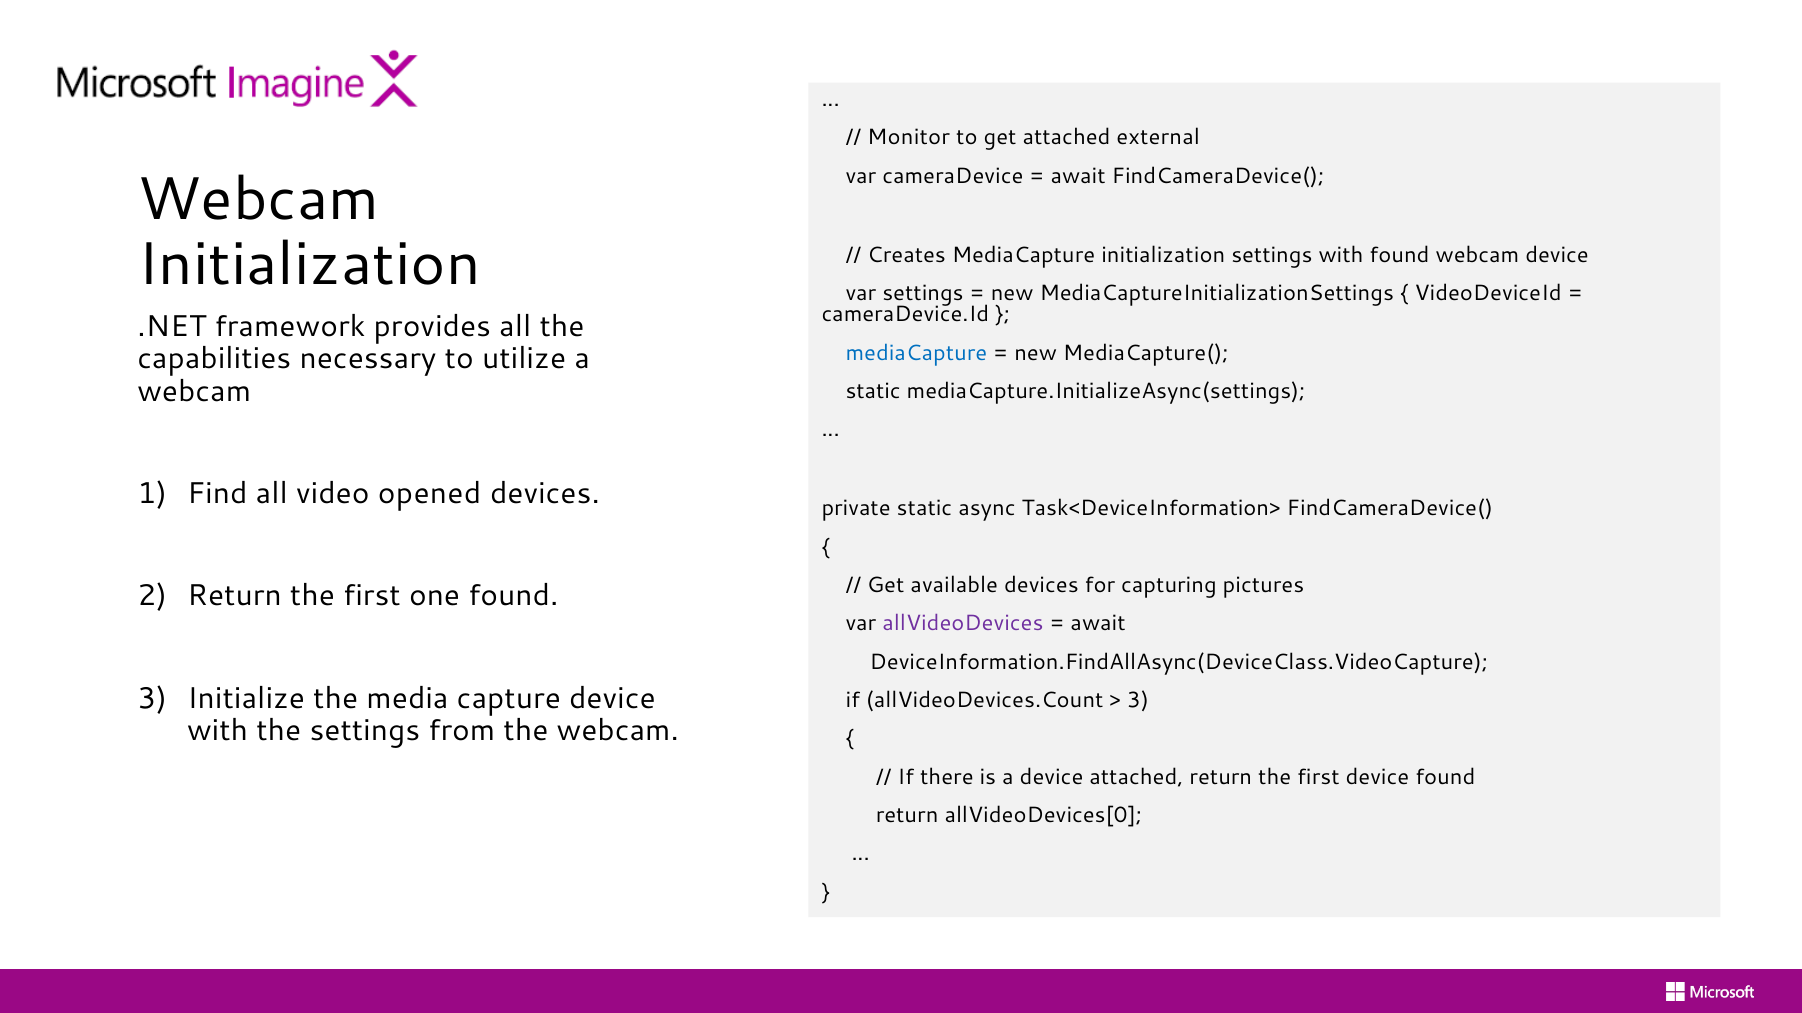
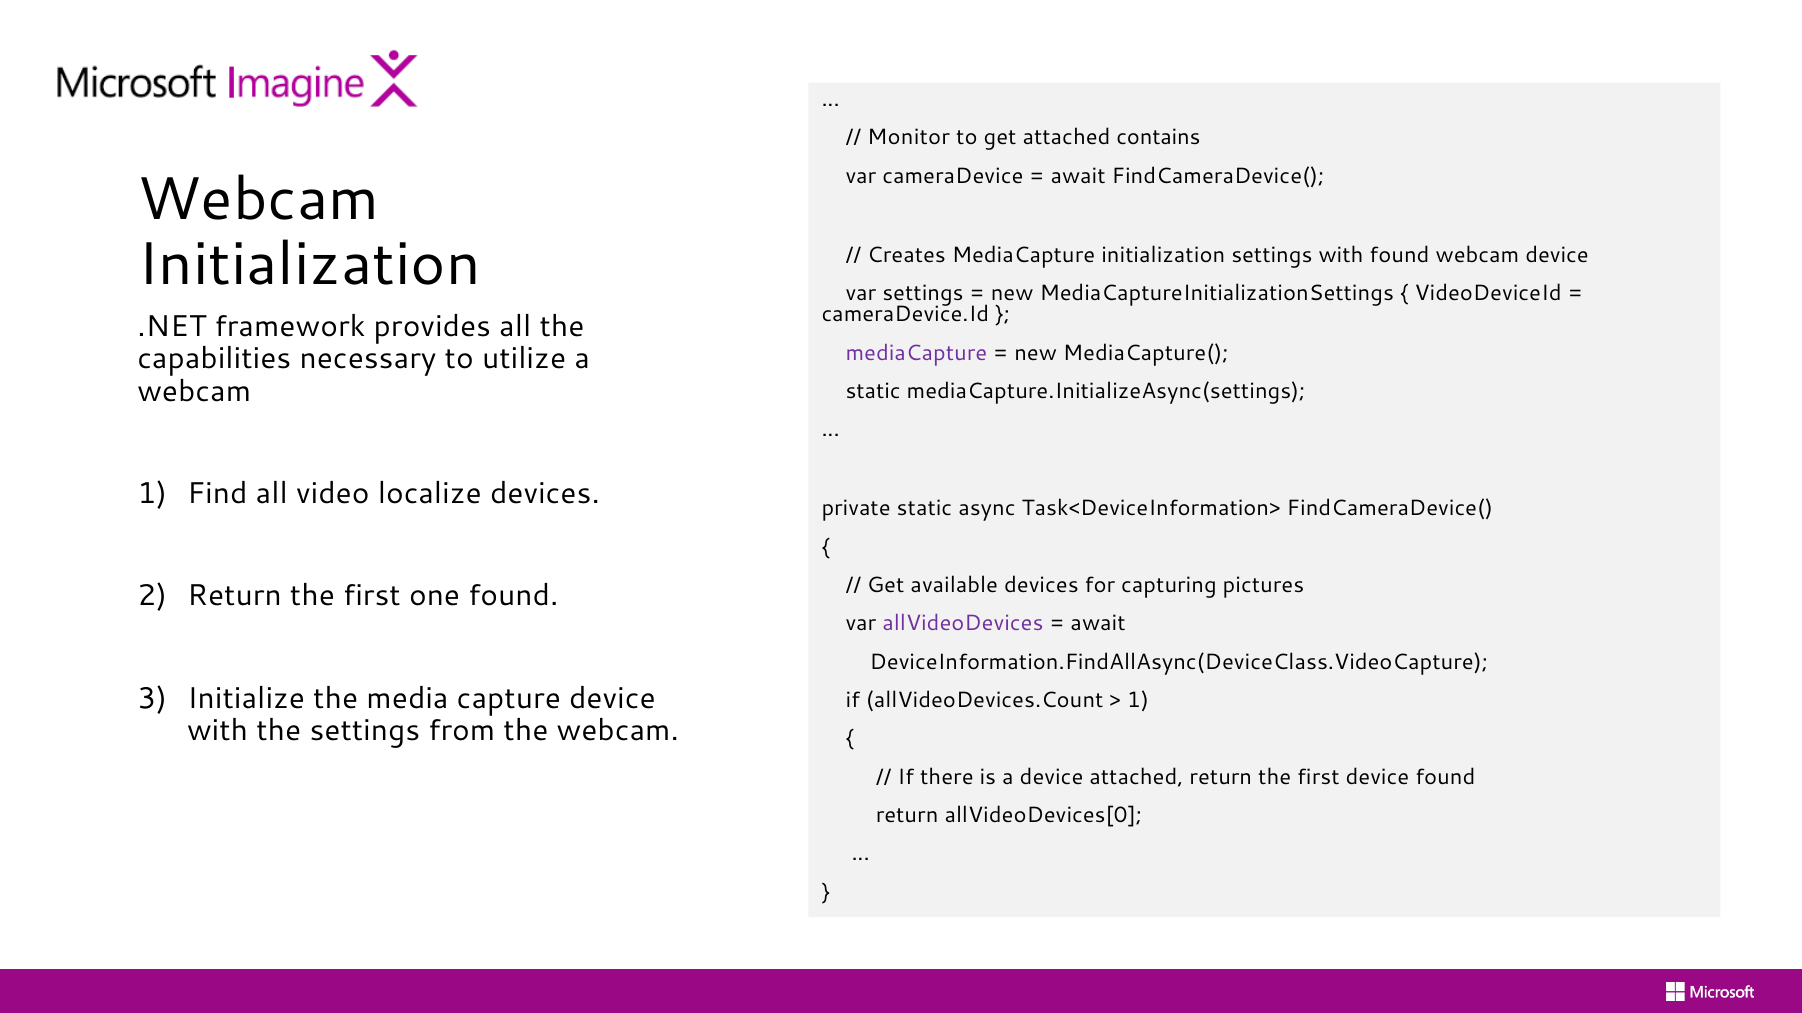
external: external -> contains (1158, 138)
mediaCapture colour: blue -> purple (916, 353)
opened: opened -> localize (430, 494)
3: 3 -> 1 (1138, 701)
